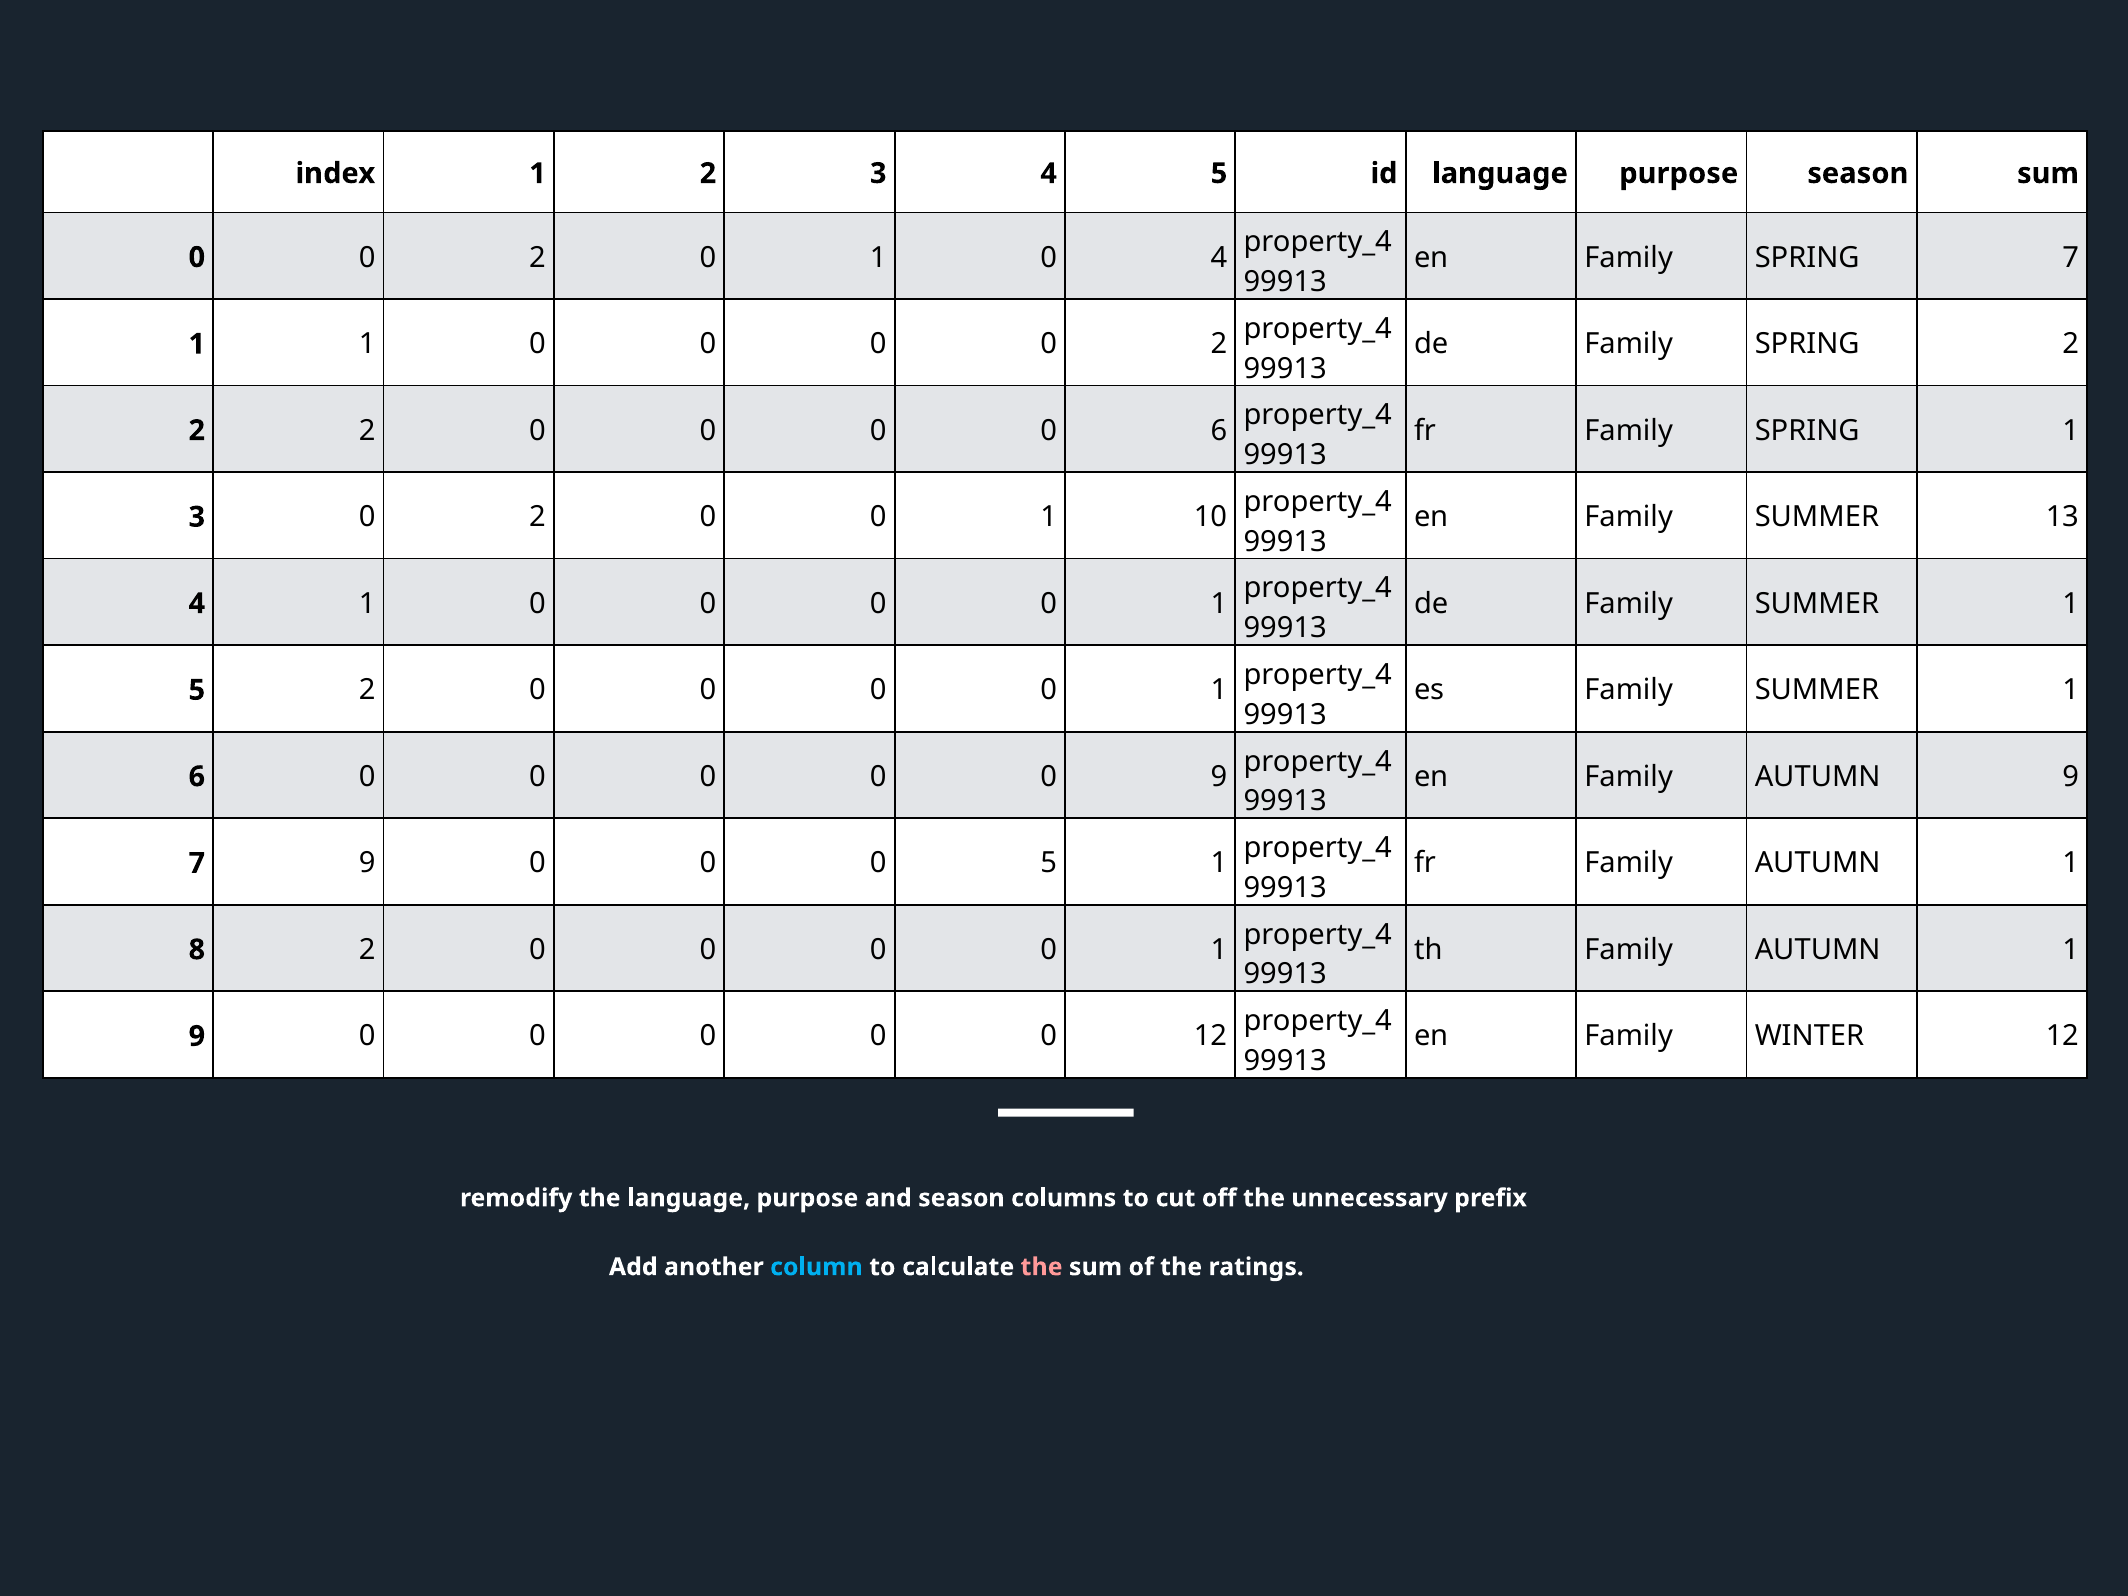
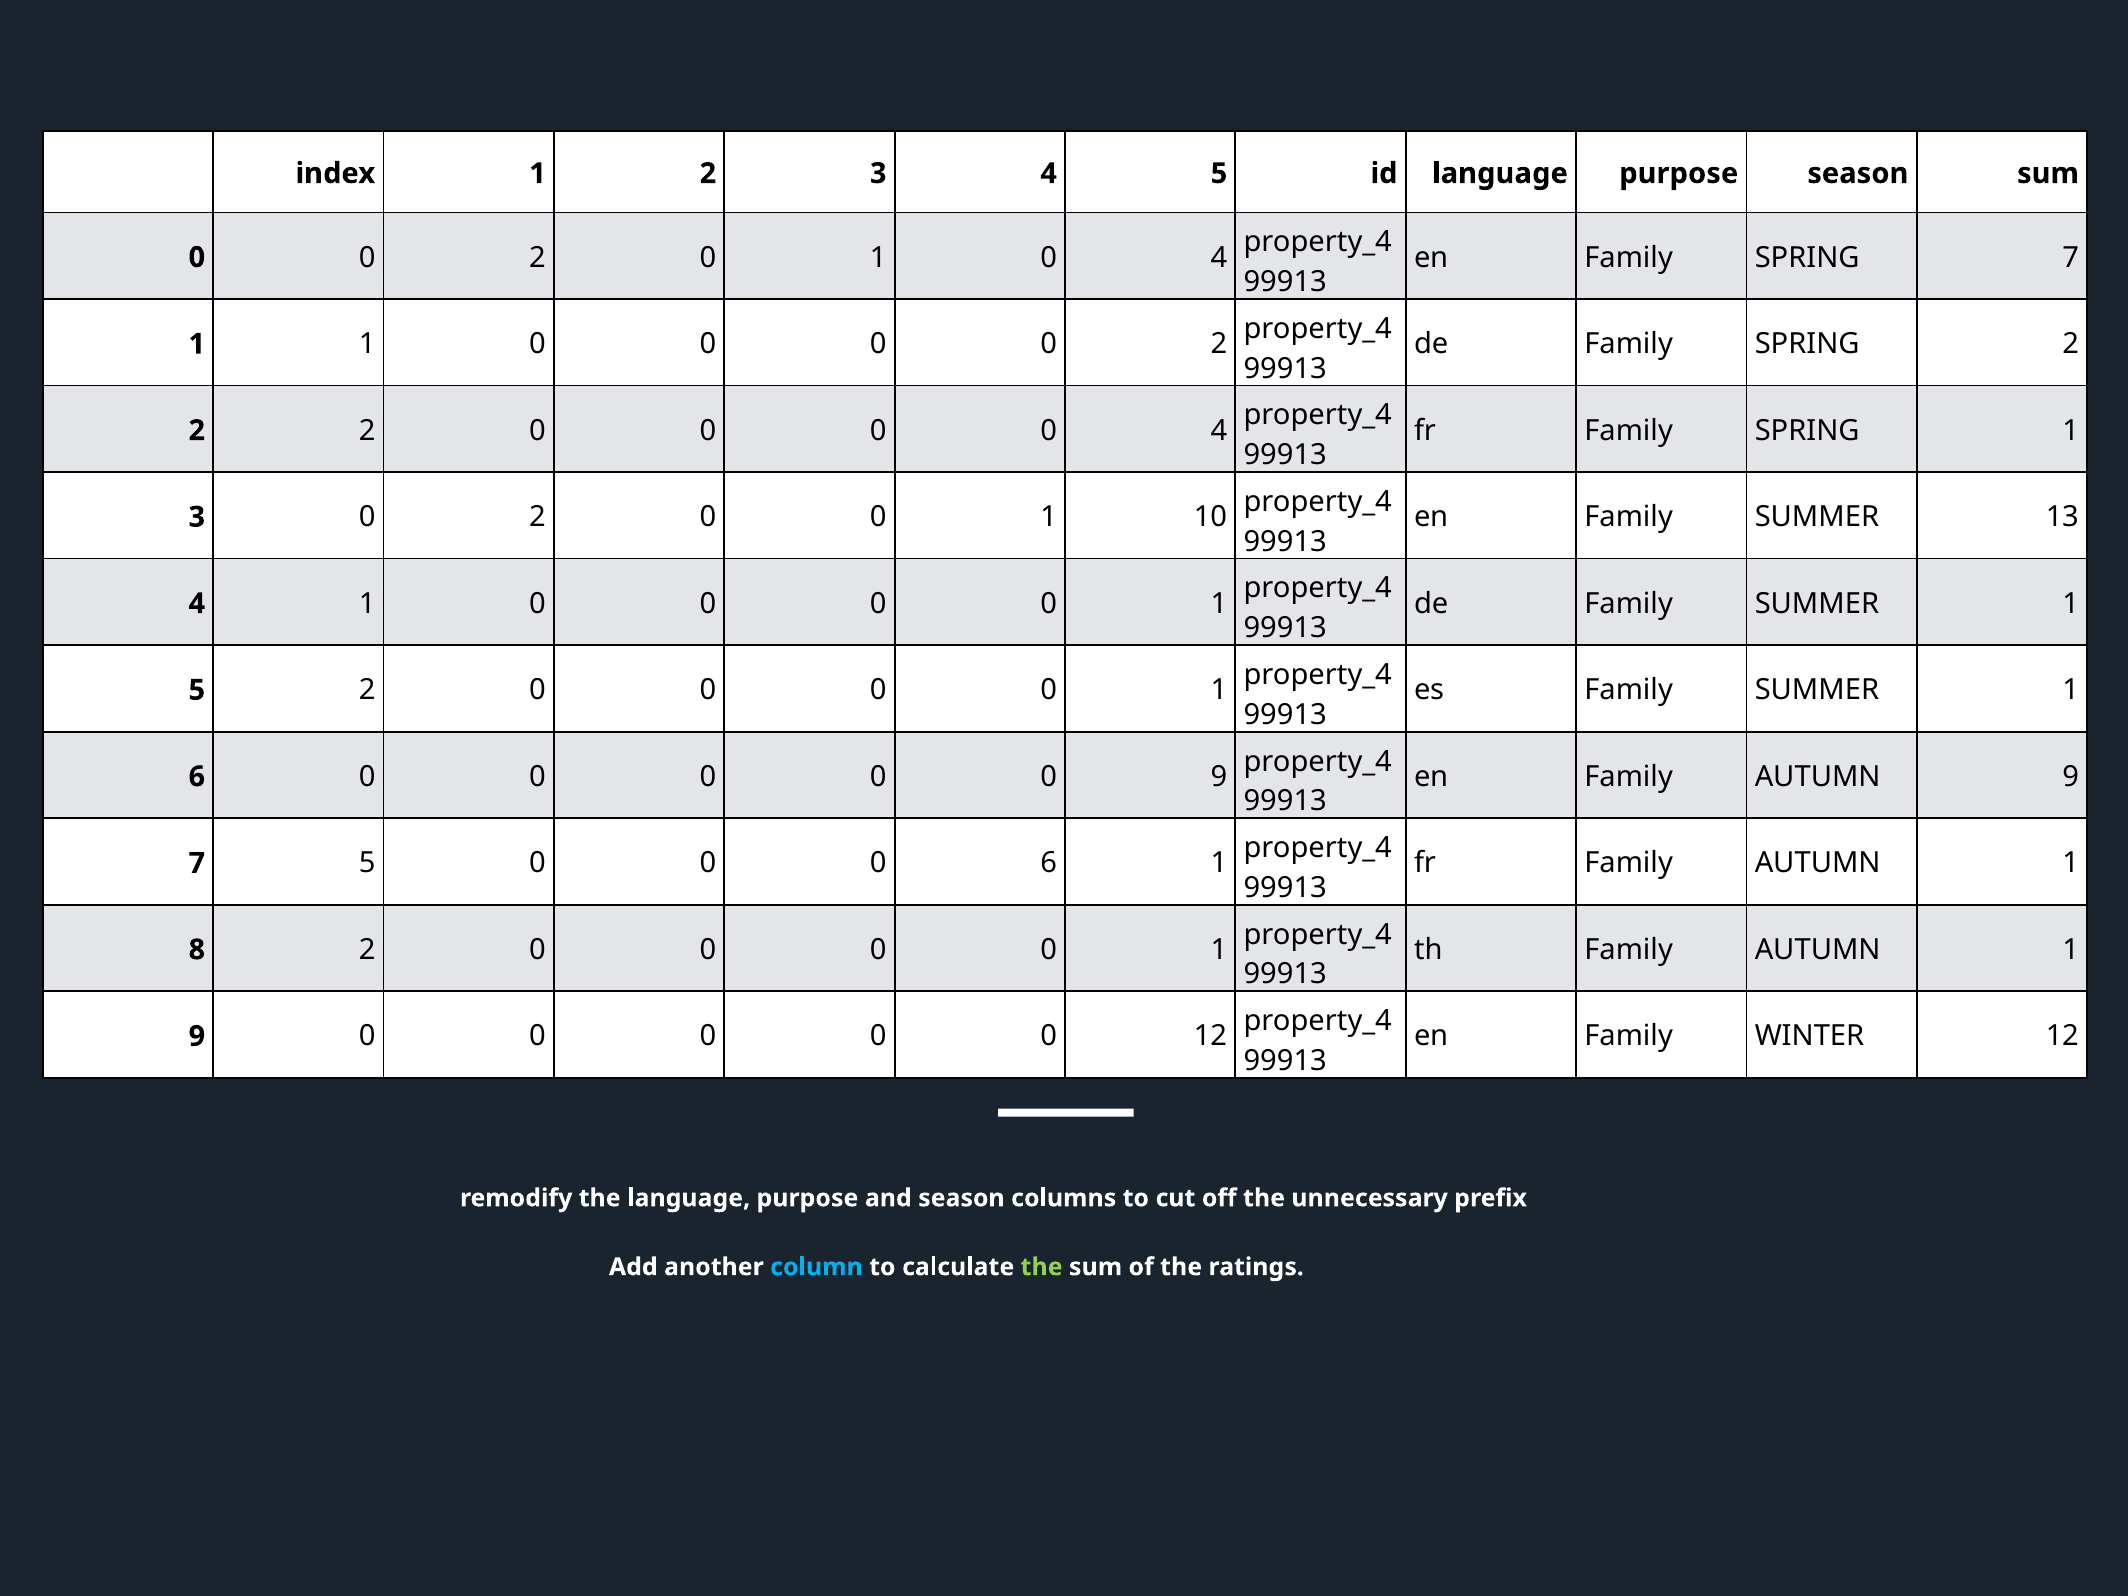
0 0 6: 6 -> 4 (1219, 431)
7 9: 9 -> 5 (367, 863)
0 5: 5 -> 6 (1049, 863)
the colour: pink -> light green (1042, 1267)
